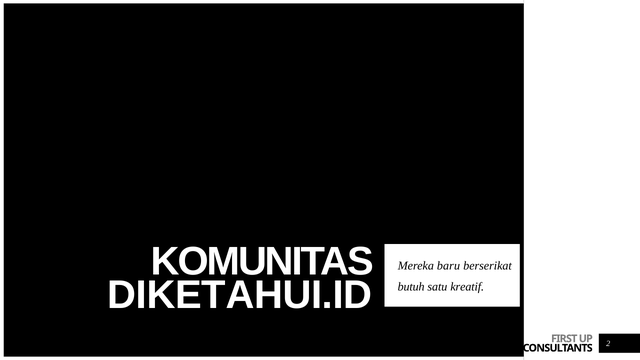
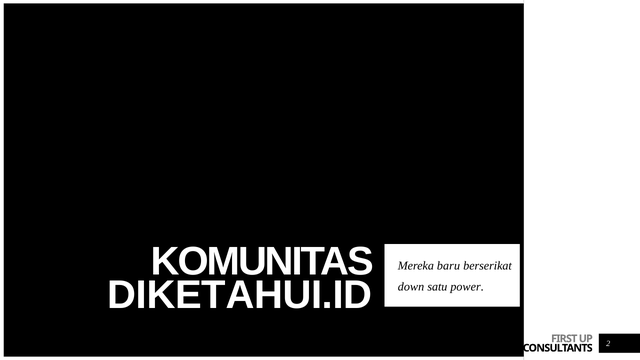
butuh: butuh -> down (411, 287)
kreatif: kreatif -> power (467, 287)
